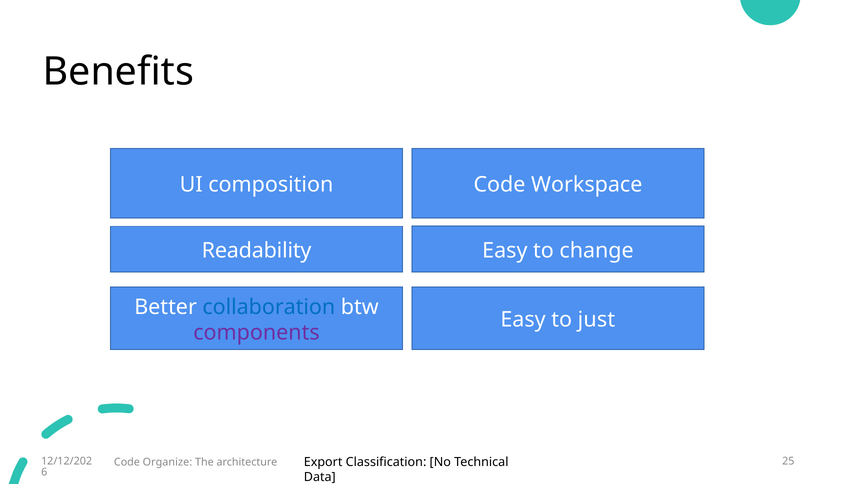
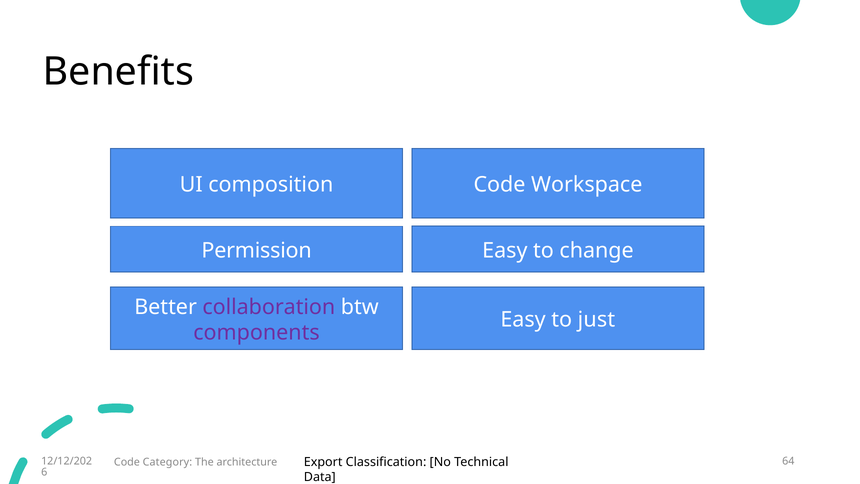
Readability: Readability -> Permission (257, 251)
collaboration colour: blue -> purple (269, 307)
Organize: Organize -> Category (167, 462)
25: 25 -> 64 (788, 461)
